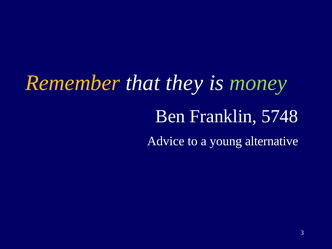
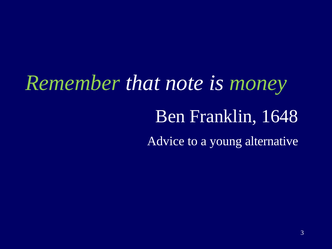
Remember colour: yellow -> light green (73, 83)
they: they -> note (184, 83)
5748: 5748 -> 1648 (280, 116)
